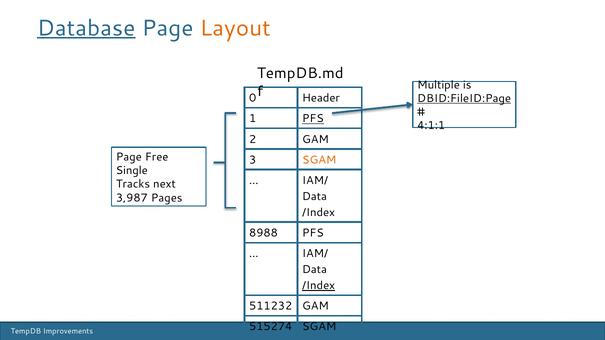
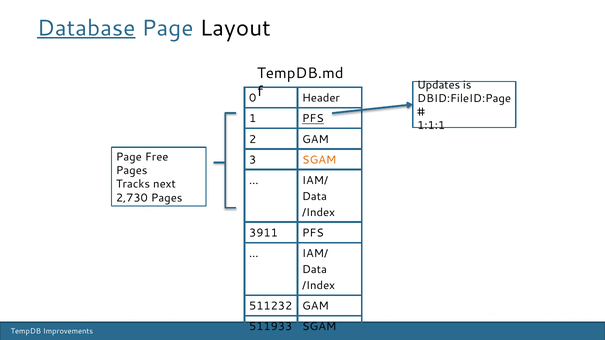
Layout colour: orange -> black (235, 28)
Multiple: Multiple -> Updates (439, 85)
DBID:FileID:Page underline: present -> none (464, 98)
4:1:1: 4:1:1 -> 1:1:1 (431, 126)
Single: Single -> Pages (132, 171)
3,987: 3,987 -> 2,730 (132, 198)
8988: 8988 -> 3911 (263, 233)
/Index underline: present -> none (319, 286)
515274: 515274 -> 511933 (271, 327)
